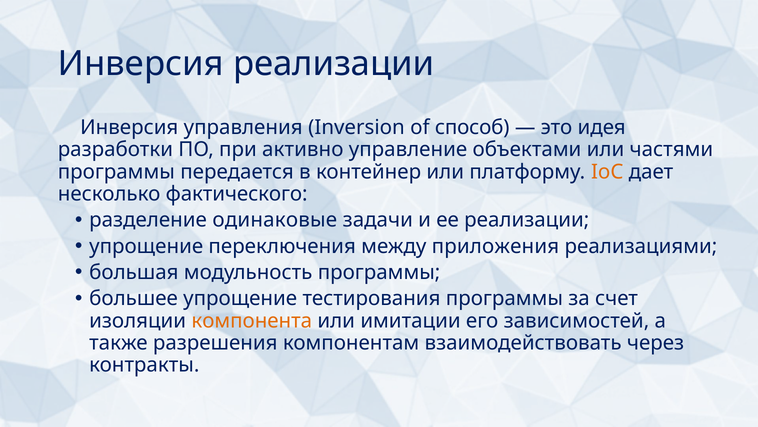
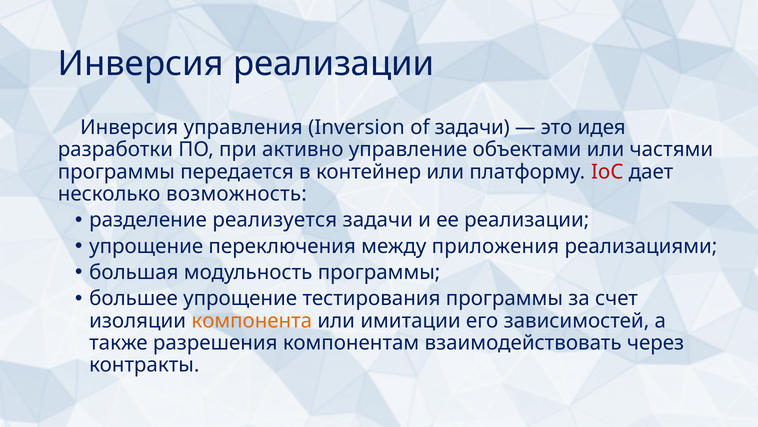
of способ: способ -> задачи (472, 127)
IoC colour: orange -> red (607, 172)
фактического: фактического -> возможность (236, 194)
одинаковые: одинаковые -> реализуется (275, 220)
